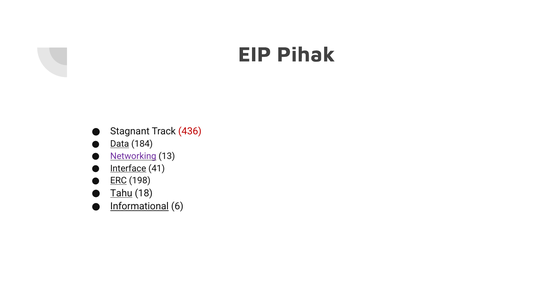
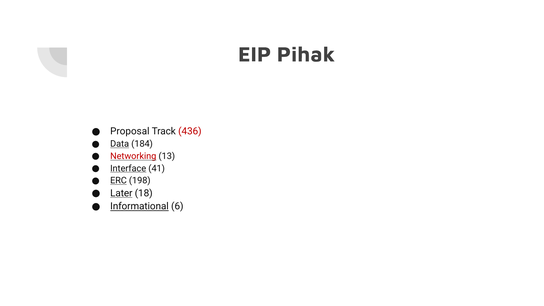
Stagnant: Stagnant -> Proposal (130, 131)
Networking colour: purple -> red (133, 156)
Tahu: Tahu -> Later (121, 193)
